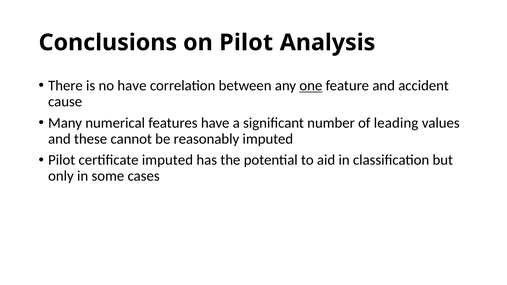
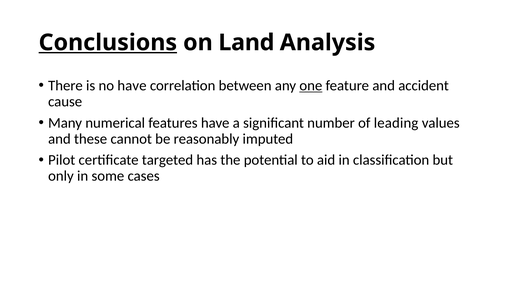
Conclusions underline: none -> present (108, 43)
on Pilot: Pilot -> Land (246, 43)
certificate imputed: imputed -> targeted (168, 160)
